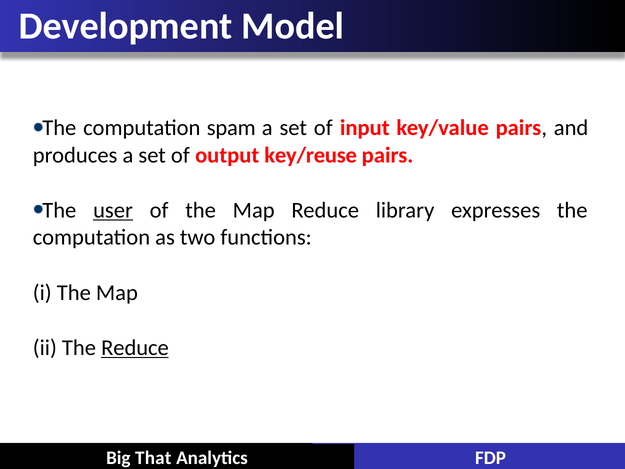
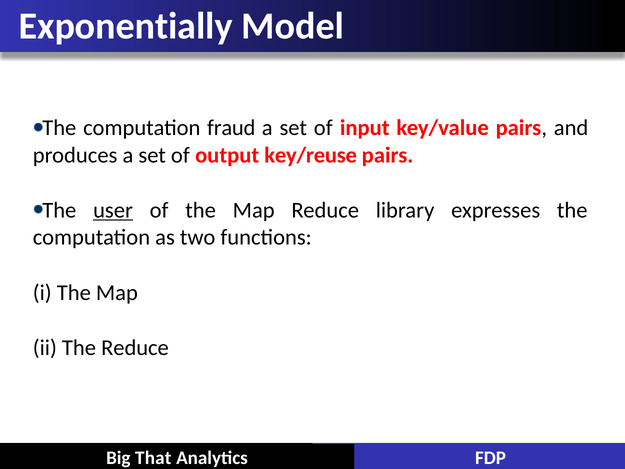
Development: Development -> Exponentially (126, 26)
spam: spam -> fraud (231, 128)
Reduce underline: present -> none (135, 348)
